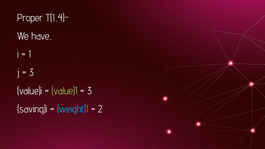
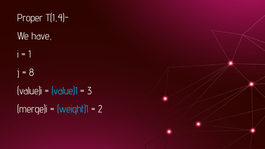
3: 3 -> 8 (32, 73)
value)1 colour: light green -> light blue (65, 91)
saving)i: saving)i -> merge)i (32, 109)
